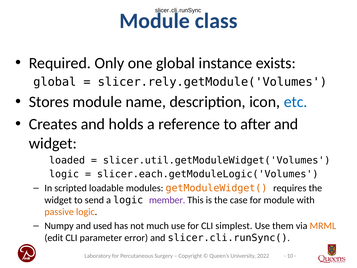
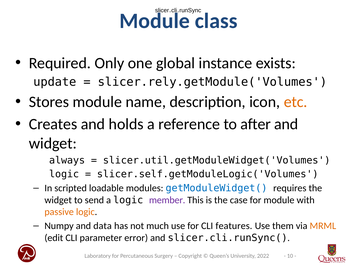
global: global -> update (55, 82)
etc colour: blue -> orange (296, 102)
loaded: loaded -> always (67, 160)
slicer.each.getModuleLogic('Volumes: slicer.each.getModuleLogic('Volumes -> slicer.self.getModuleLogic('Volumes (208, 174)
getModuleWidget( colour: orange -> blue (216, 188)
used: used -> data (103, 226)
simplest: simplest -> features (234, 226)
